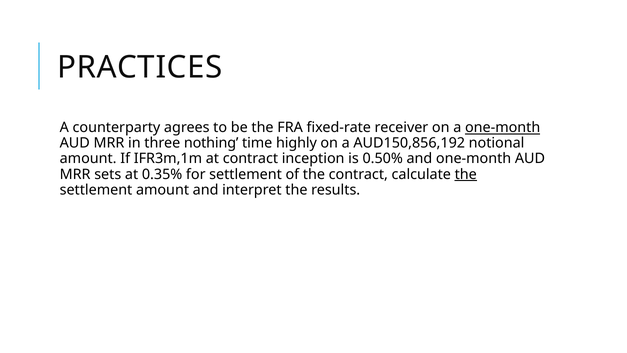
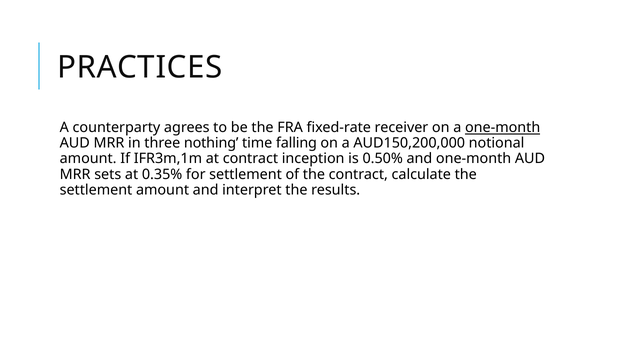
highly: highly -> falling (296, 143)
AUD150,856,192: AUD150,856,192 -> AUD150,200,000 (409, 143)
the underline: present -> none (466, 174)
